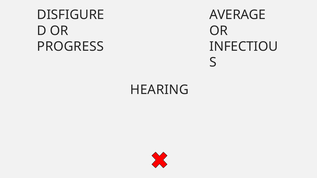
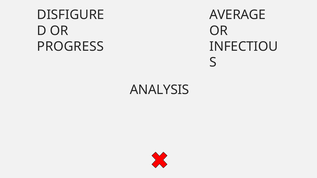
HEARING: HEARING -> ANALYSIS (160, 90)
